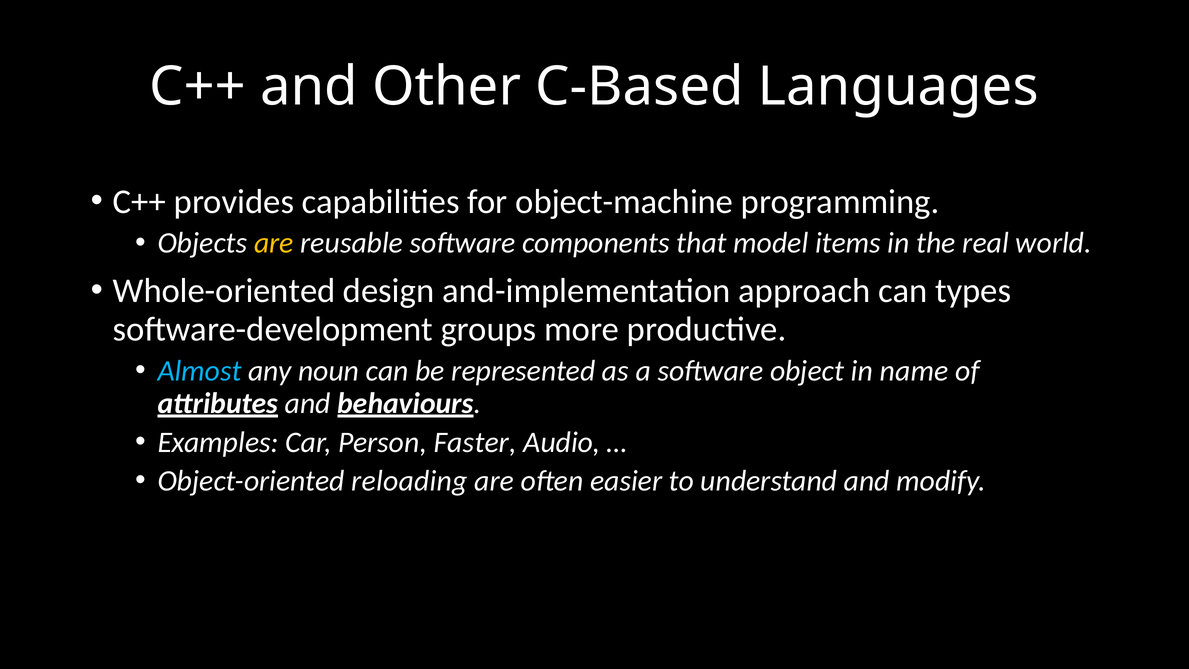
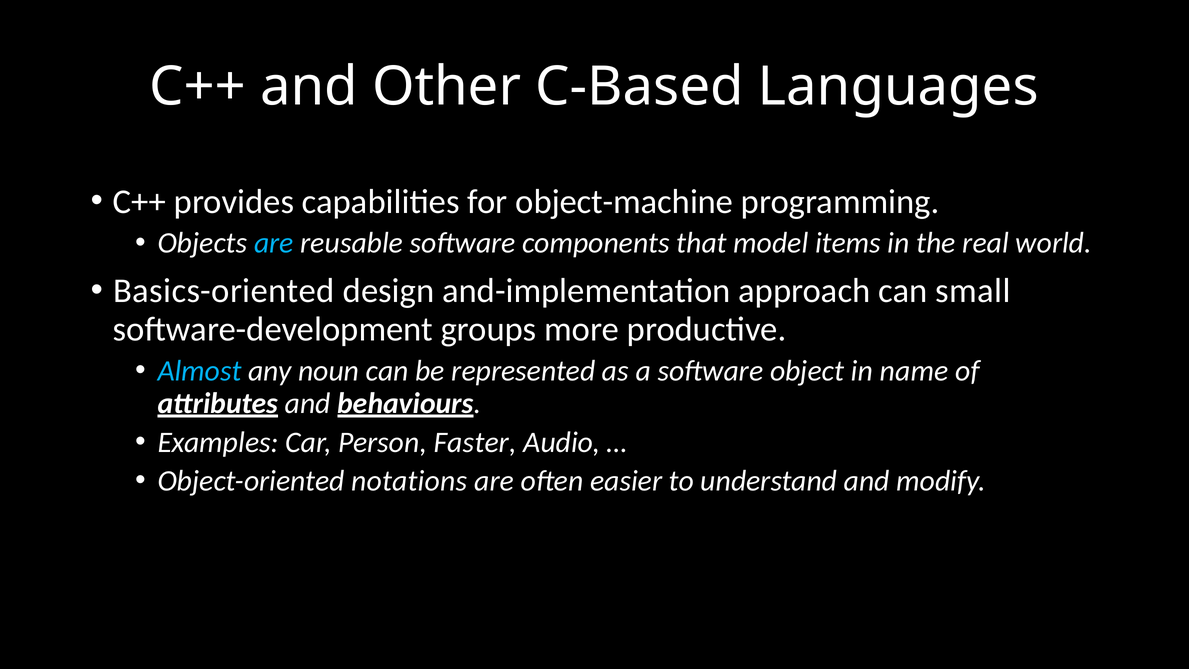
are colour: yellow -> light blue (274, 243)
Whole-oriented: Whole-oriented -> Basics-oriented (224, 291)
types: types -> small (973, 291)
reloading: reloading -> notations (409, 481)
